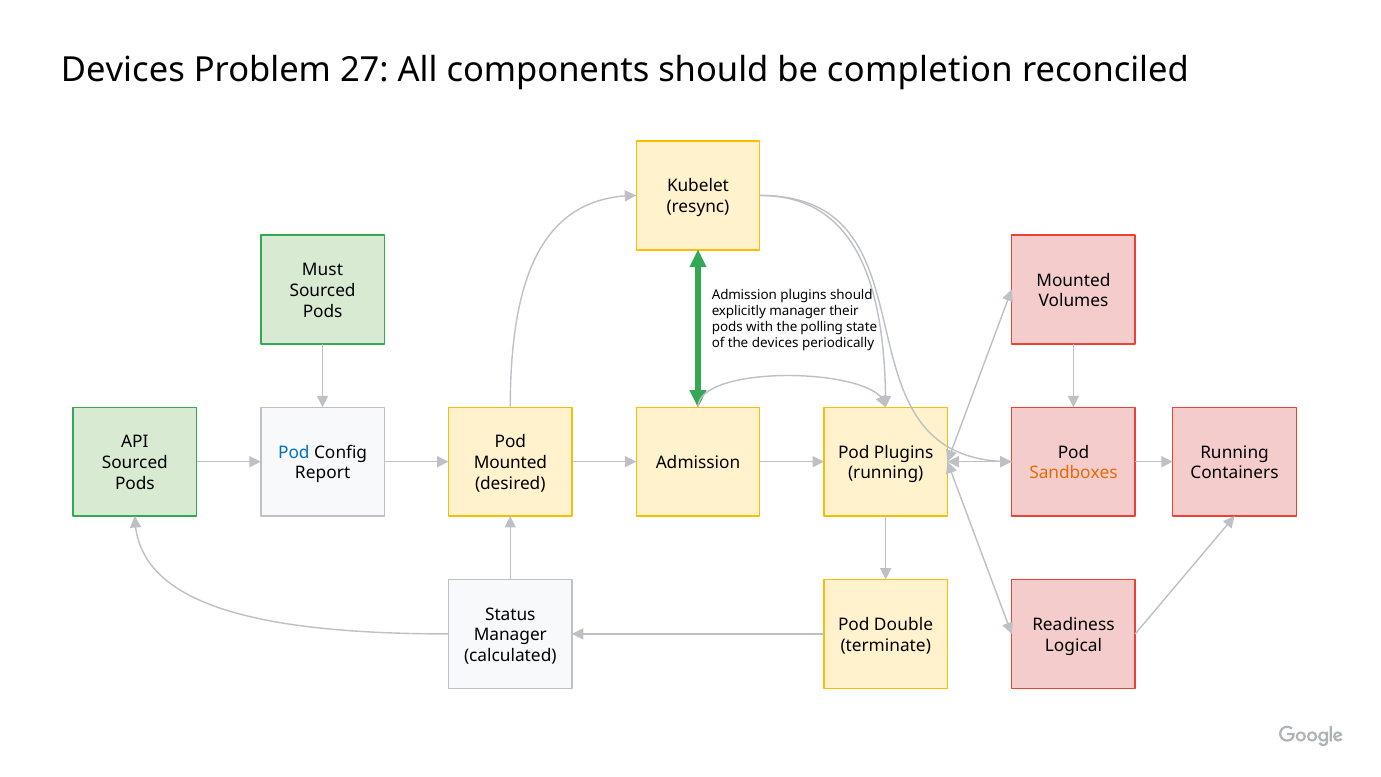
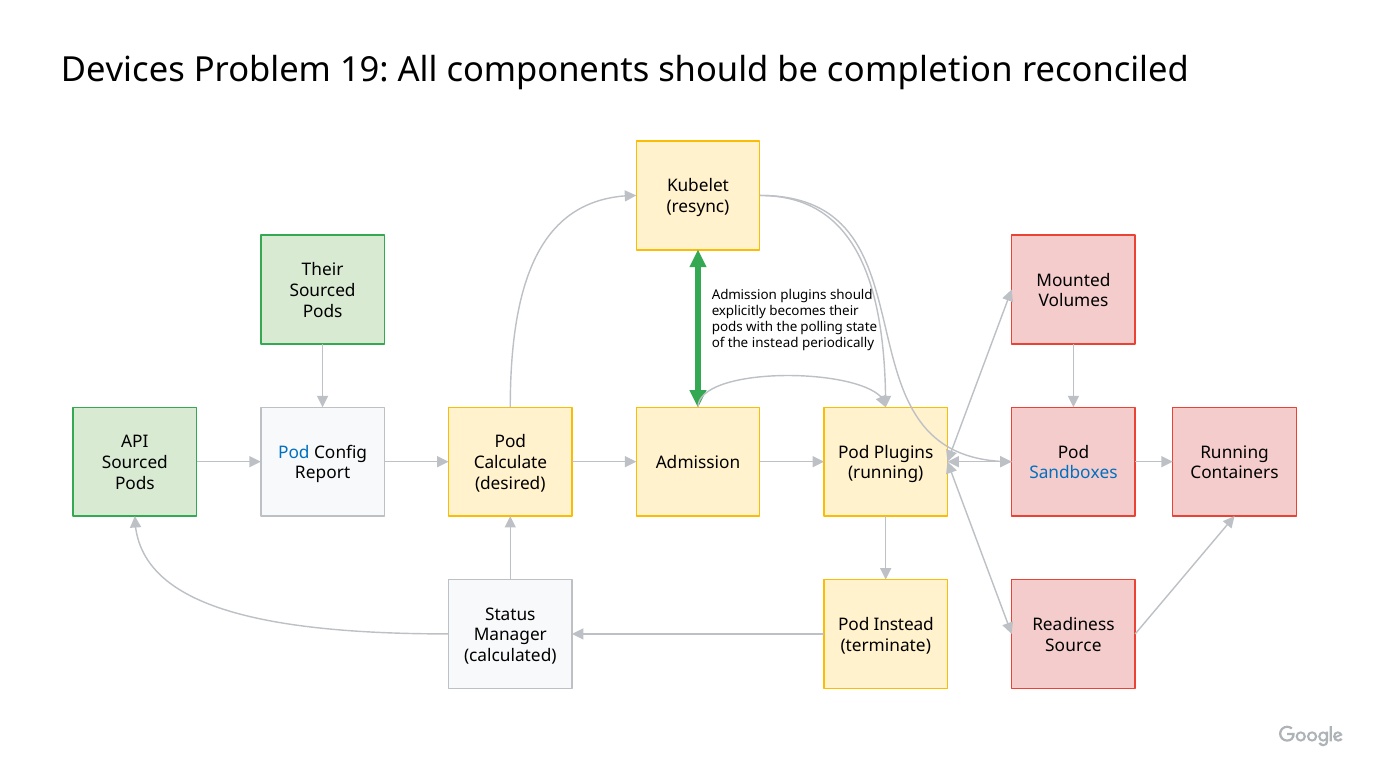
27: 27 -> 19 (364, 70)
Must: Must -> Their (323, 270)
explicitly manager: manager -> becomes (798, 311)
the devices: devices -> instead (775, 343)
Mounted: Mounted -> Calculate (510, 463)
Sandboxes colour: orange -> blue (1073, 473)
Pod Double: Double -> Instead (904, 625)
Logical: Logical -> Source (1073, 645)
